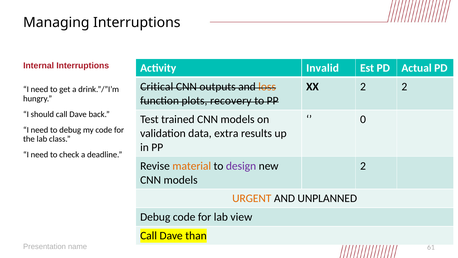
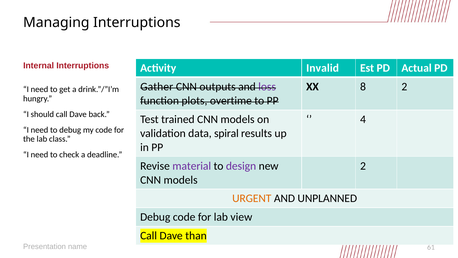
Critical: Critical -> Gather (157, 87)
loss colour: orange -> purple (267, 87)
XX 2: 2 -> 8 (363, 87)
recovery: recovery -> overtime (231, 101)
0: 0 -> 4 (363, 119)
extra: extra -> spiral (226, 133)
material colour: orange -> purple (192, 166)
